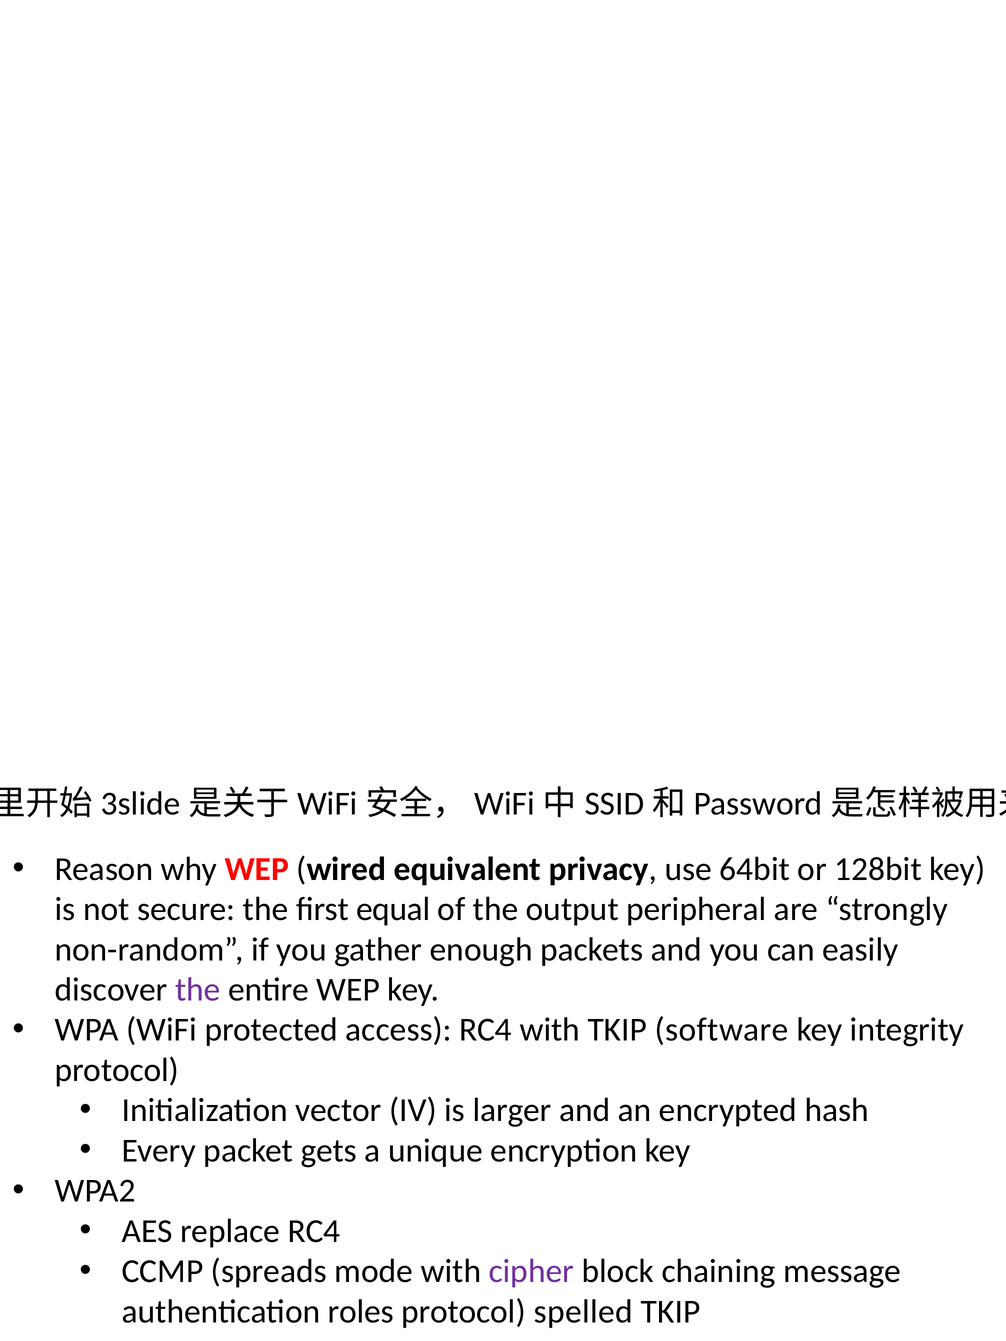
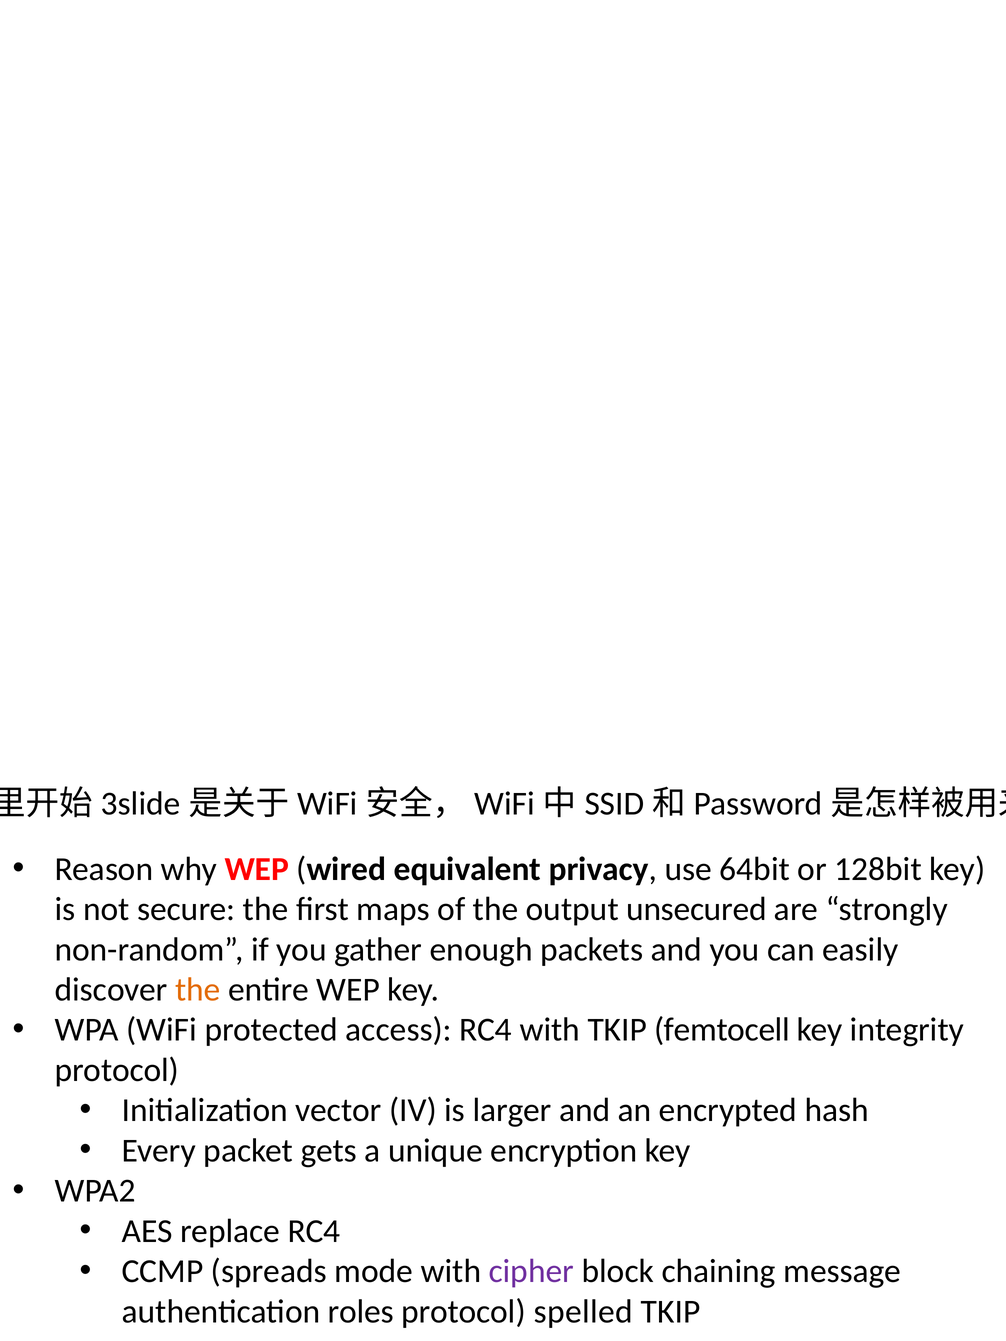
equal: equal -> maps (393, 909)
peripheral: peripheral -> unsecured (696, 909)
the colour: purple -> orange (198, 990)
software: software -> femtocell (722, 1030)
